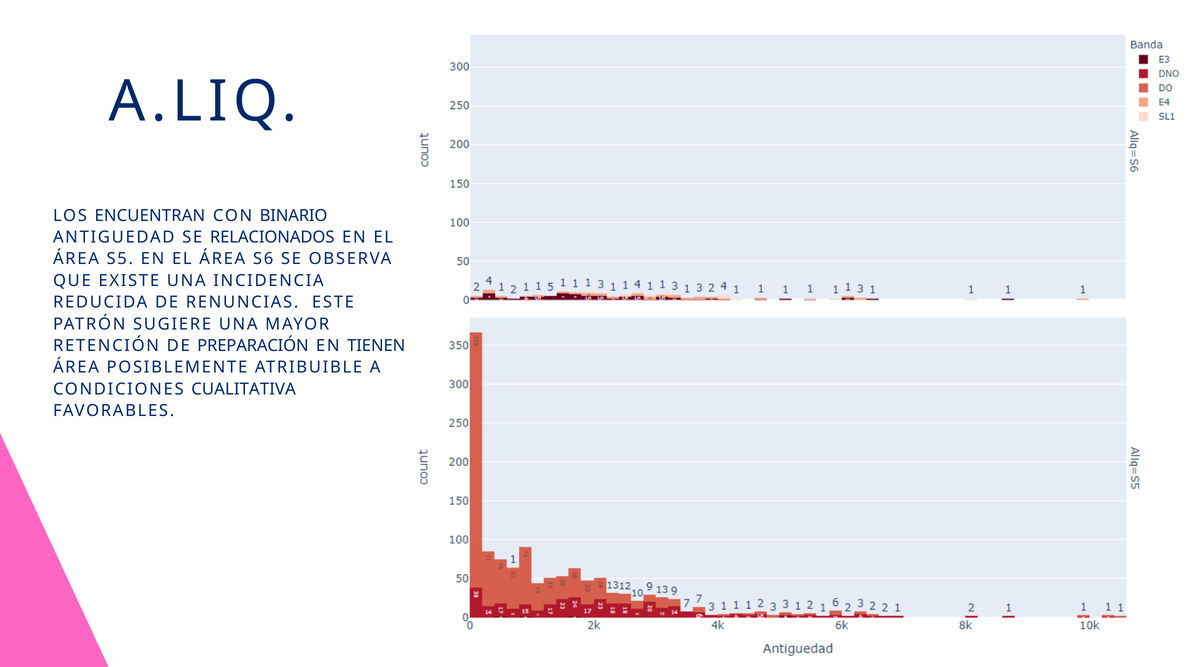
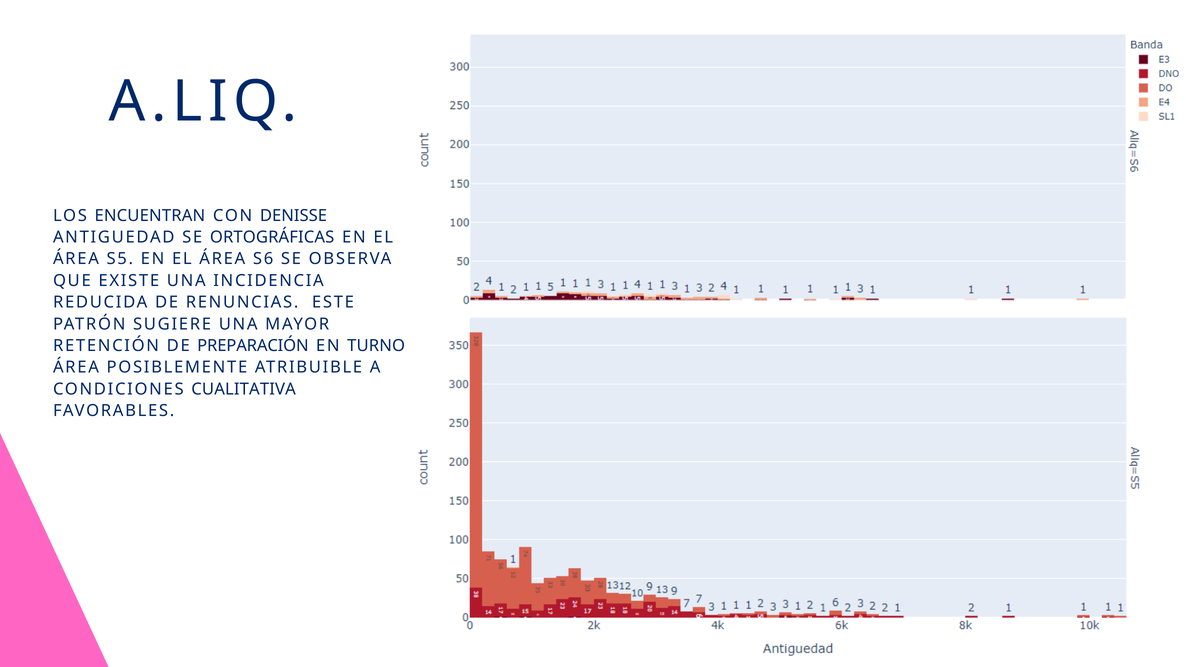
BINARIO: BINARIO -> DENISSE (293, 216)
RELACIONADOS: RELACIONADOS -> ORTOGRÁFICAS (272, 237)
TIENEN: TIENEN -> TURNO (376, 346)
